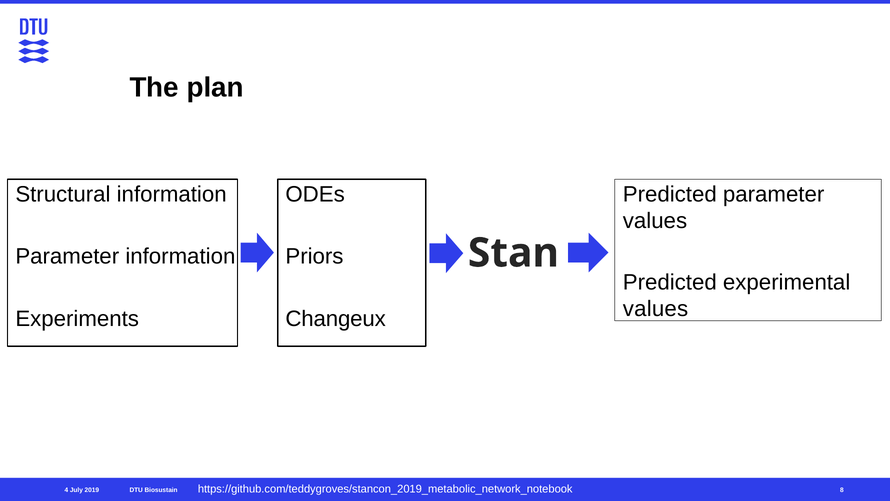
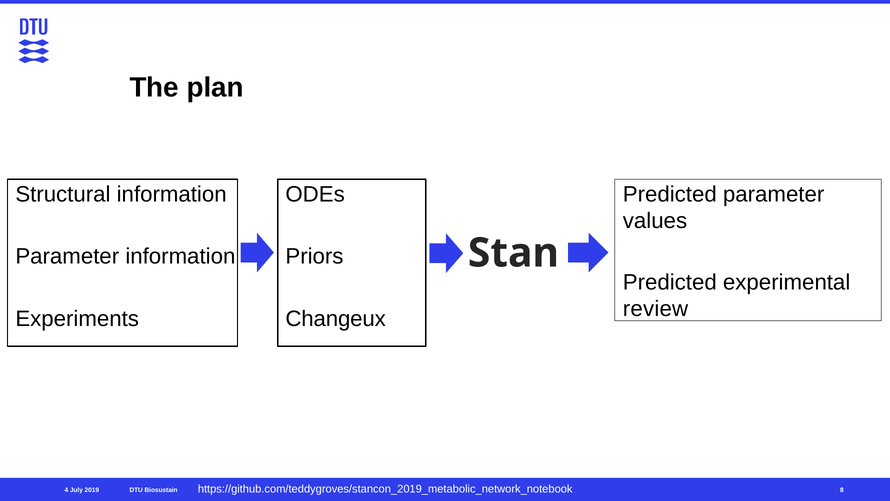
values: values -> review (656, 309)
